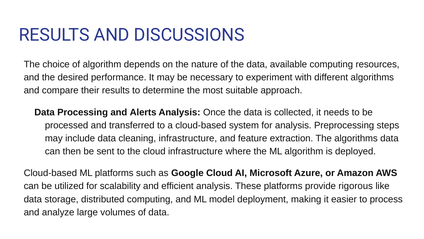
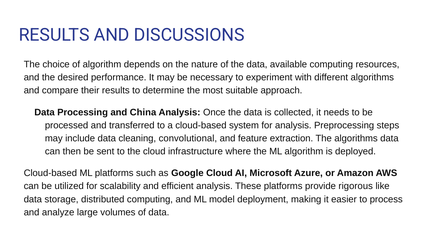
Alerts: Alerts -> China (143, 112)
cleaning infrastructure: infrastructure -> convolutional (188, 138)
